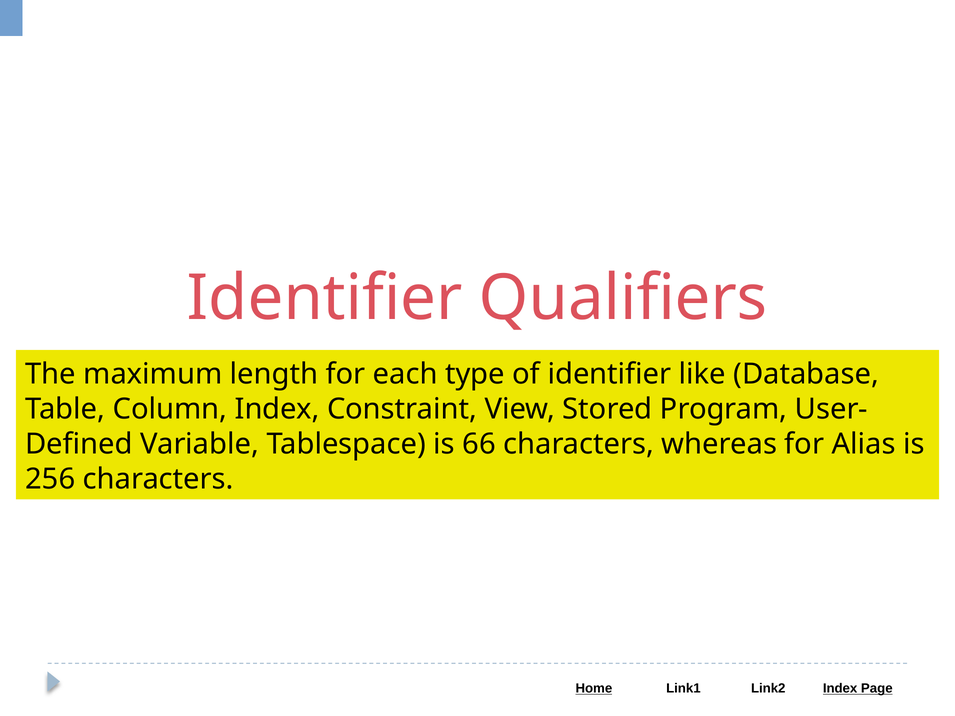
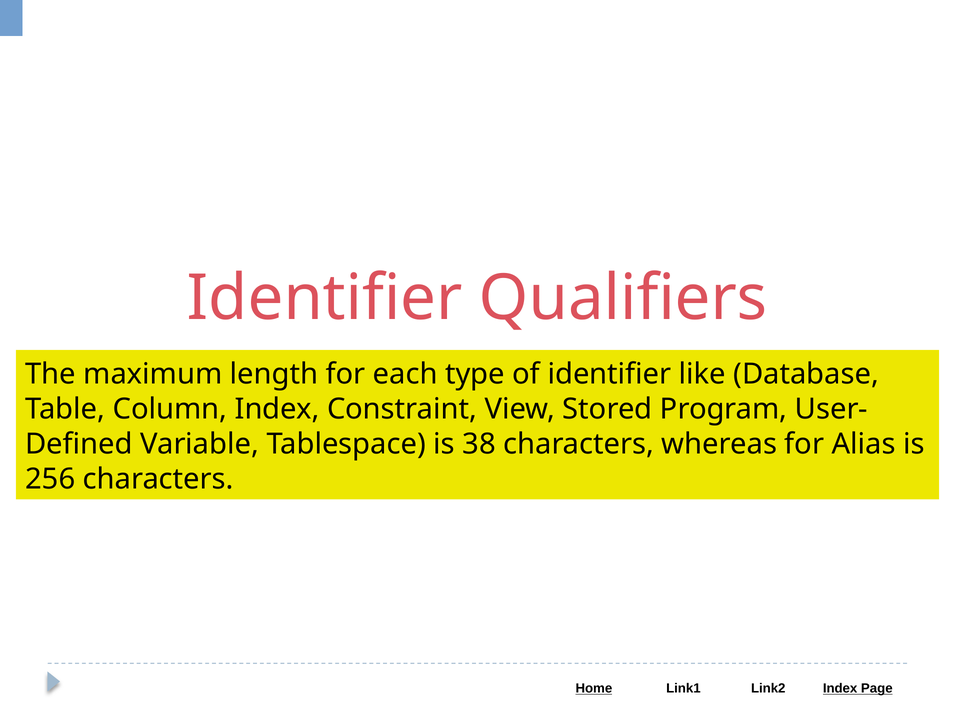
66: 66 -> 38 (479, 444)
